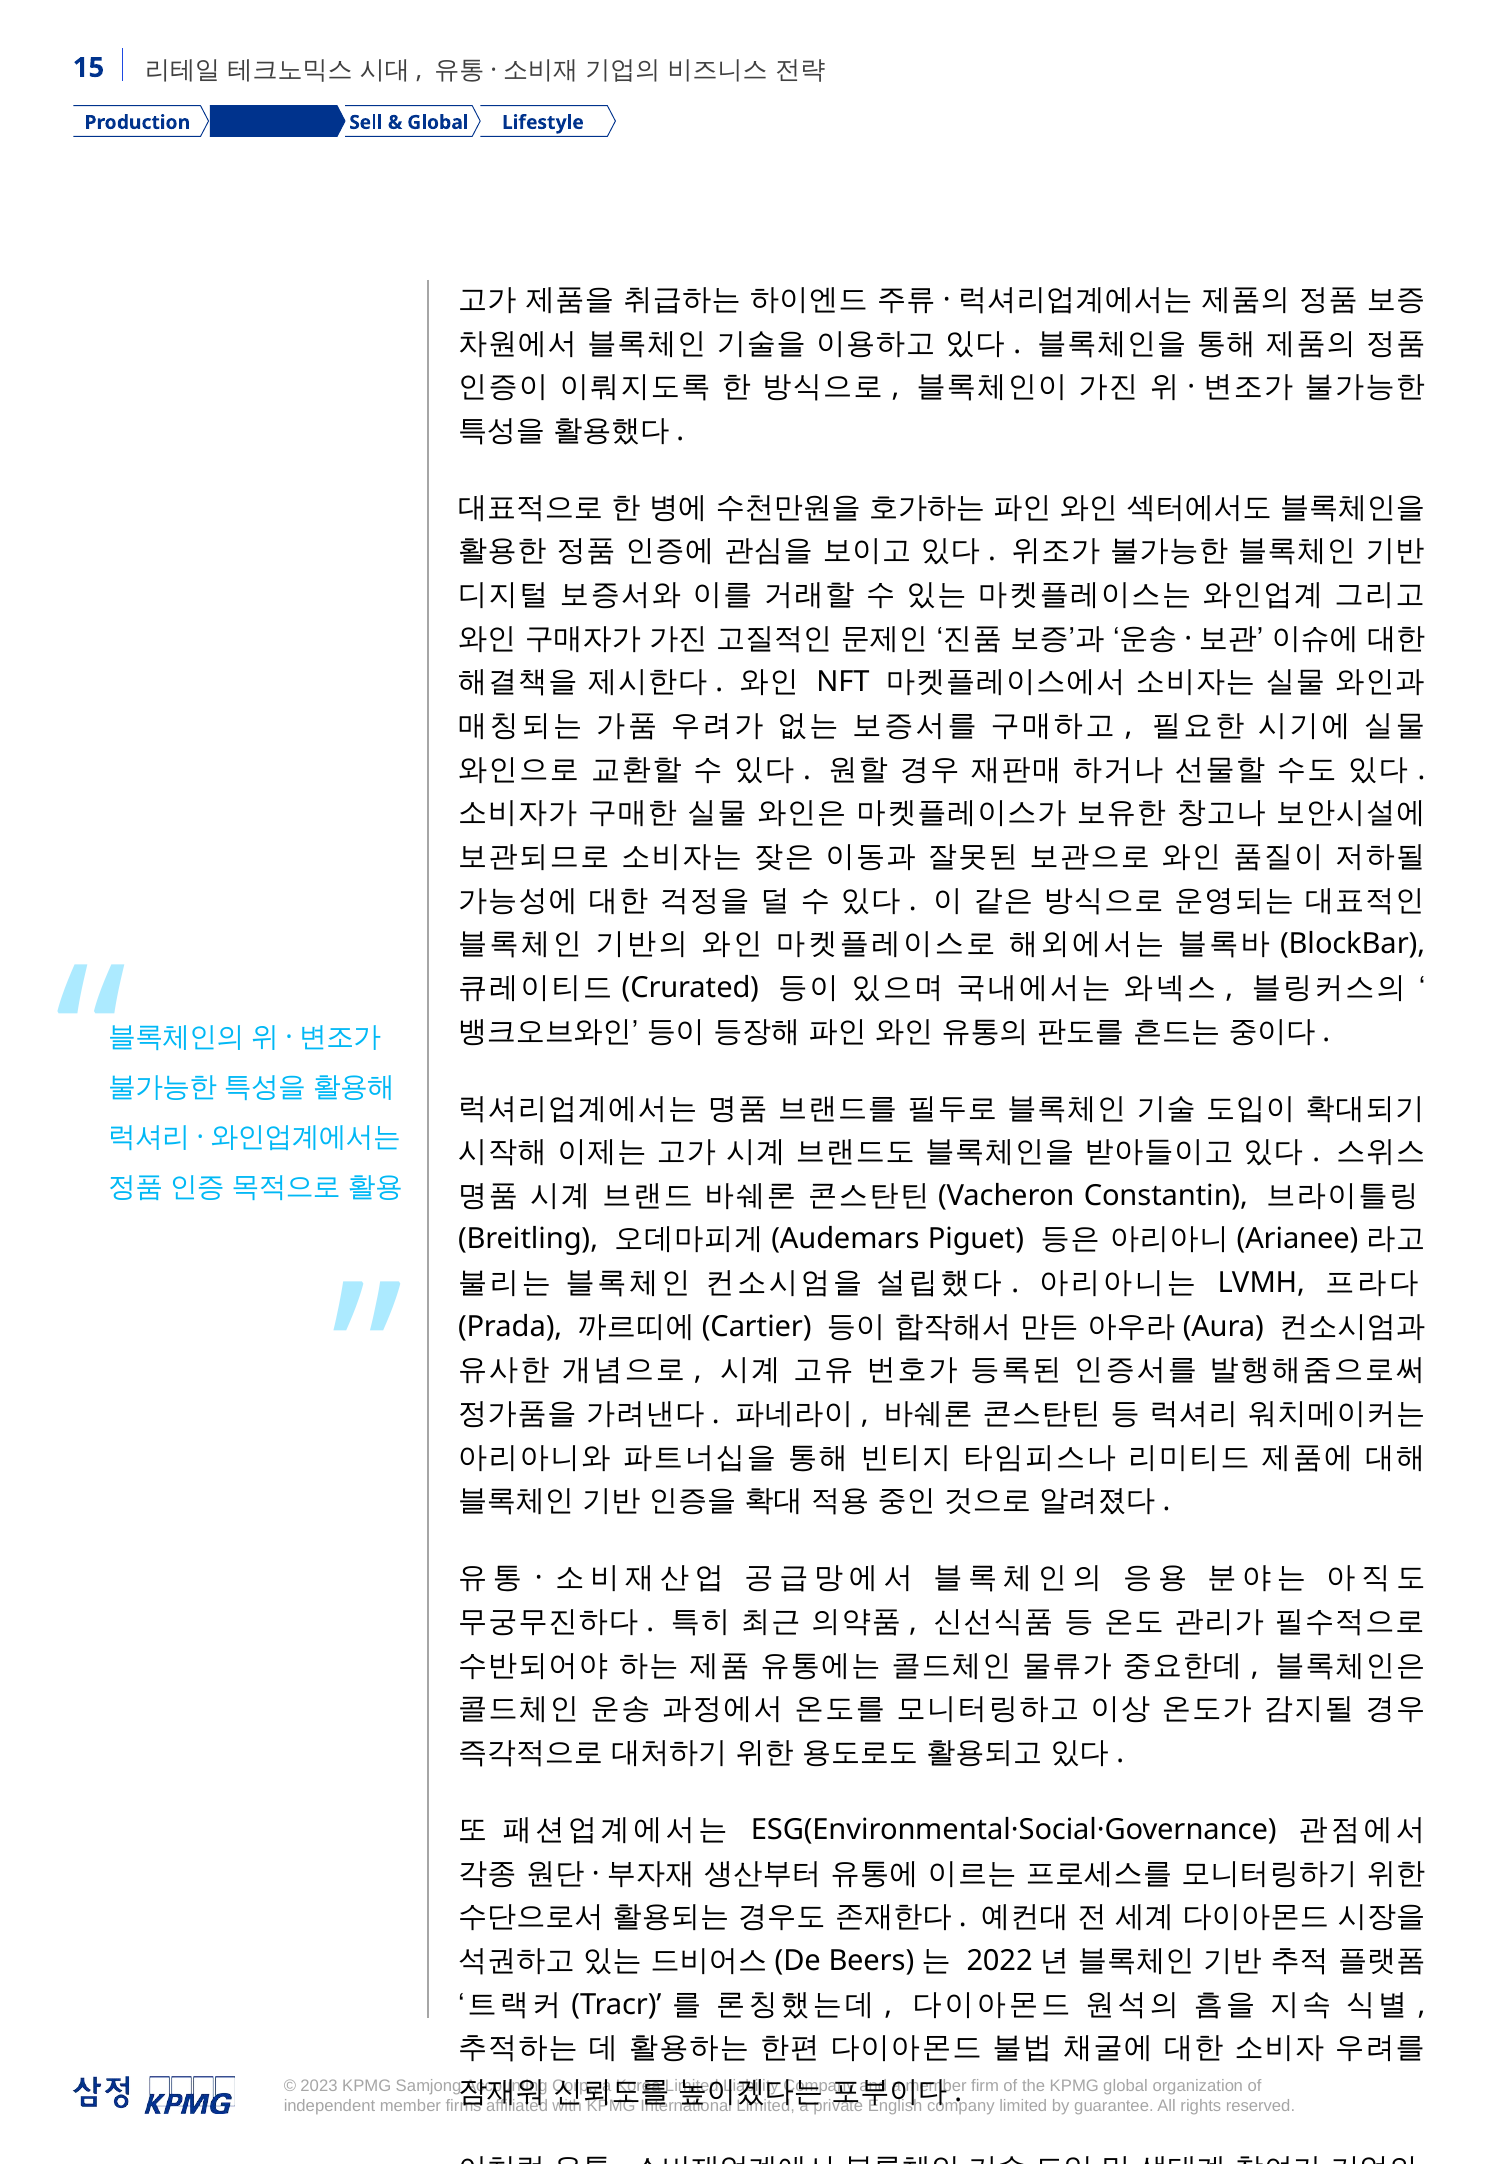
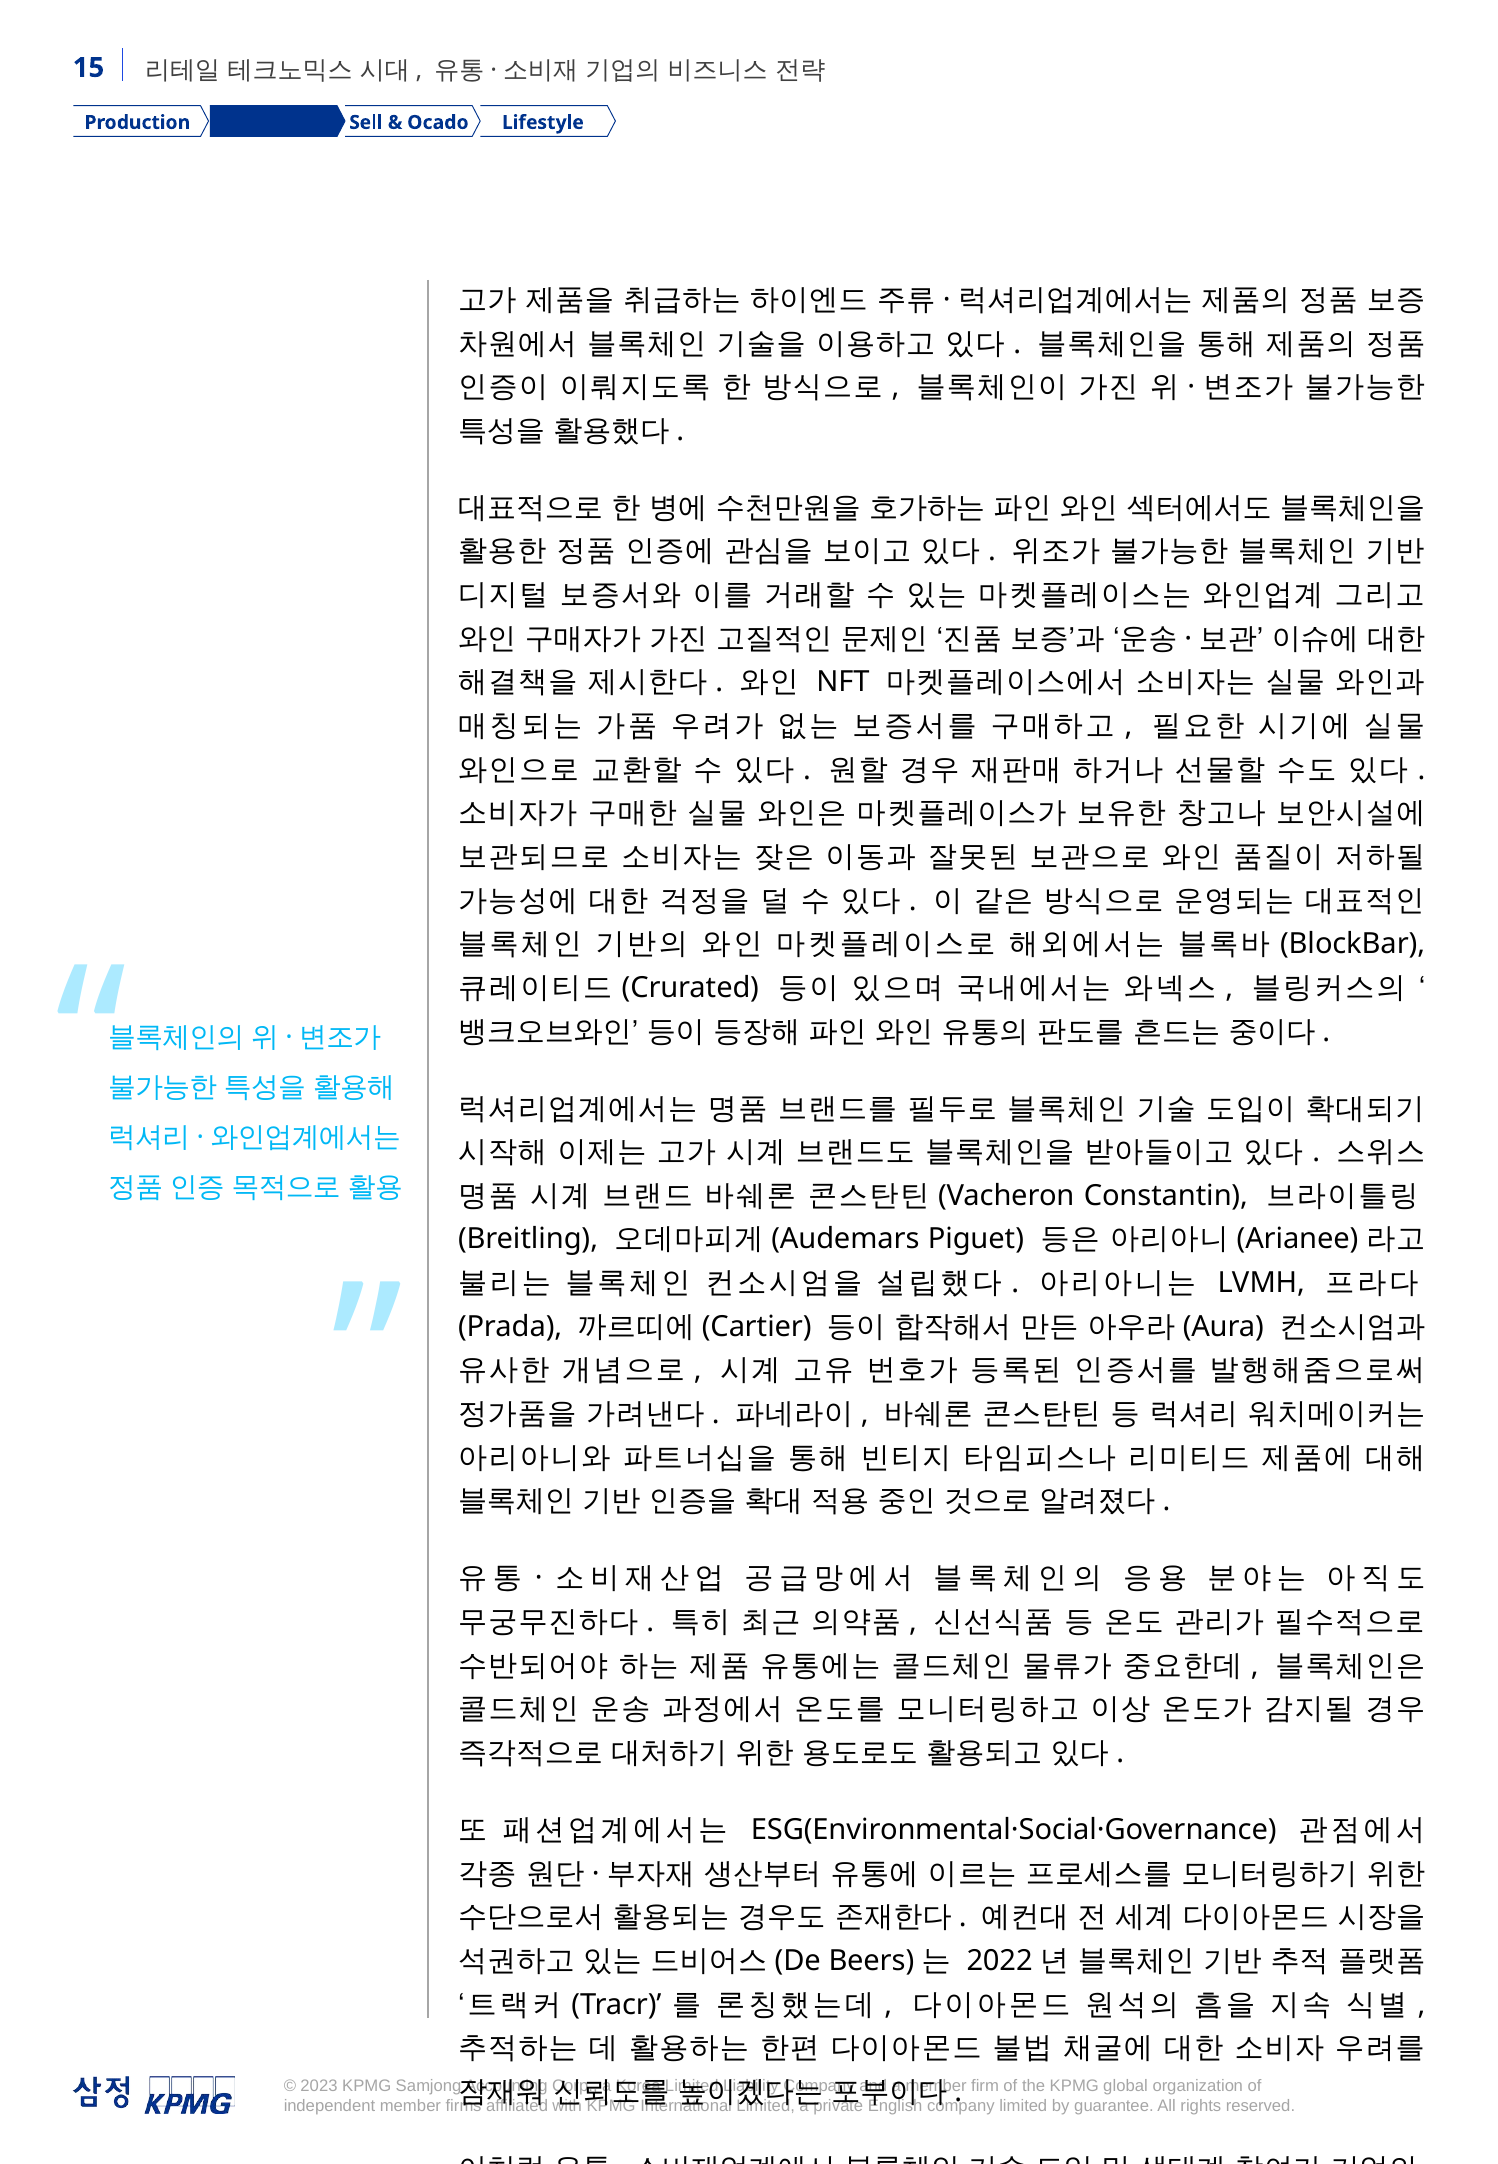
Global: Global -> Ocado (438, 122)
